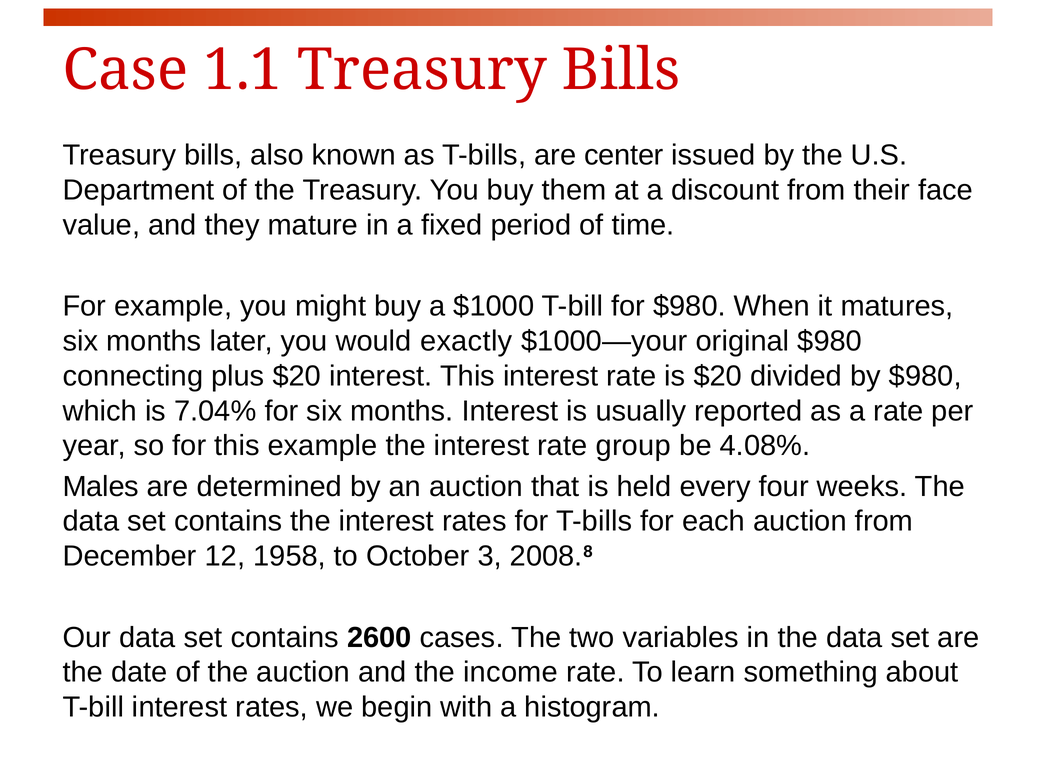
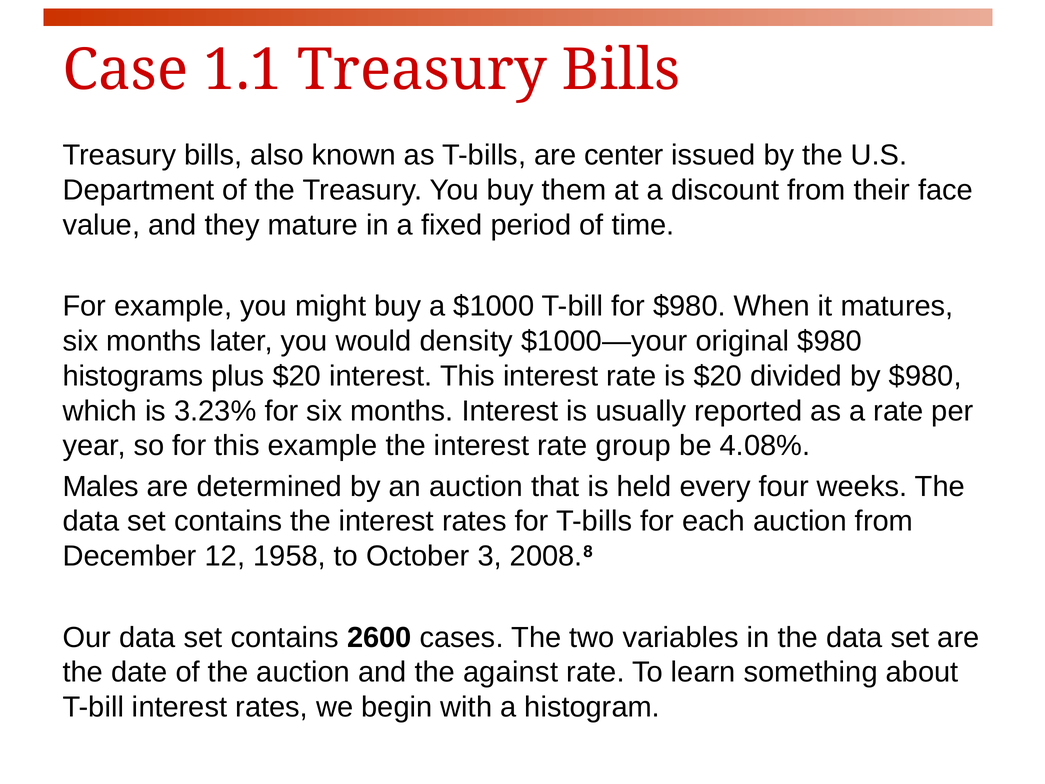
exactly: exactly -> density (466, 341)
connecting: connecting -> histograms (133, 376)
7.04%: 7.04% -> 3.23% (215, 411)
income: income -> against (511, 672)
